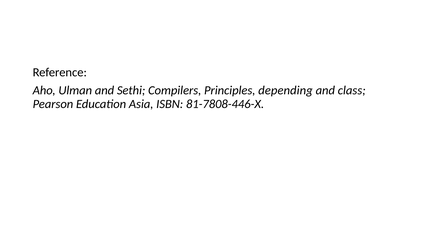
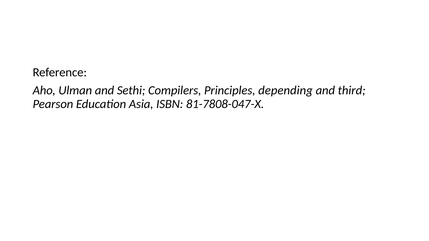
class: class -> third (352, 91)
81-7808-446-X: 81-7808-446-X -> 81-7808-047-X (225, 104)
